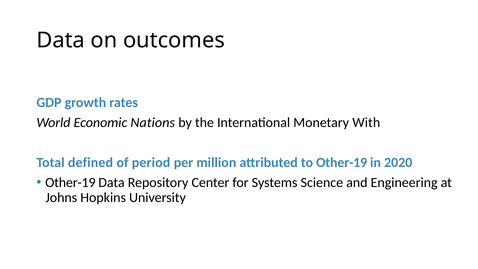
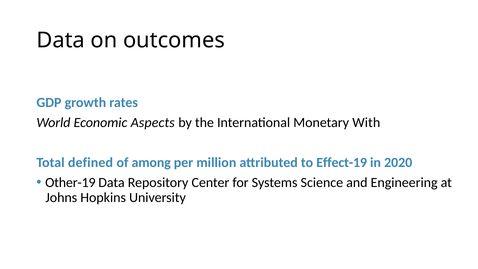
Nations: Nations -> Aspects (153, 122)
period: period -> among (151, 162)
to Other-19: Other-19 -> Effect-19 (342, 162)
